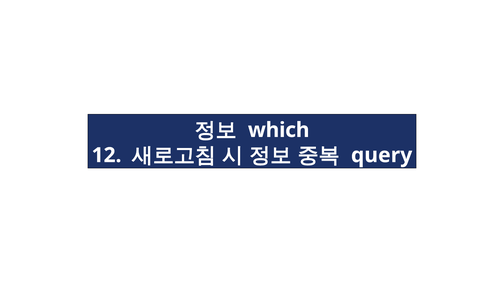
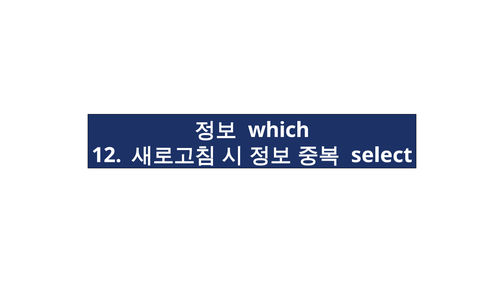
query: query -> select (382, 156)
